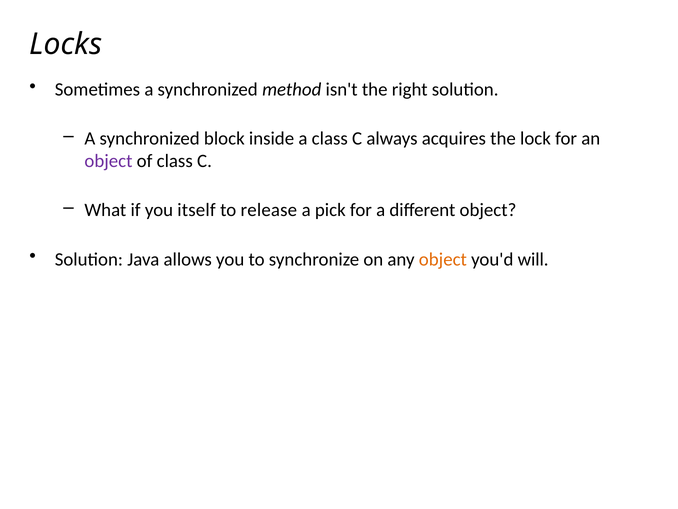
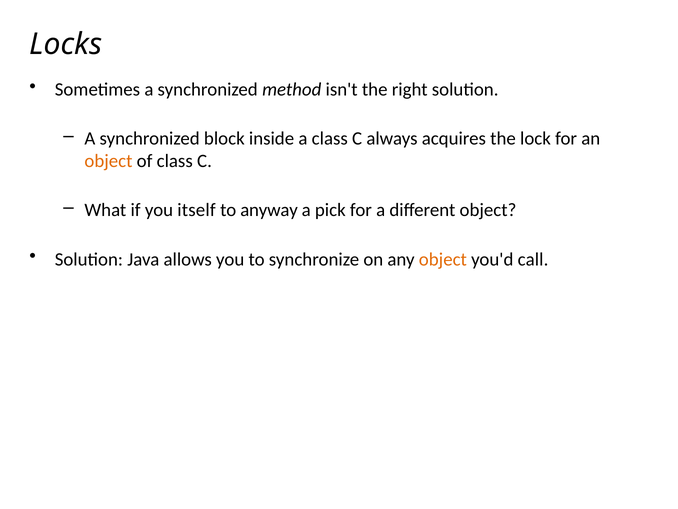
object colour: purple -> orange (108, 161)
release: release -> anyway (269, 210)
will: will -> call (533, 259)
